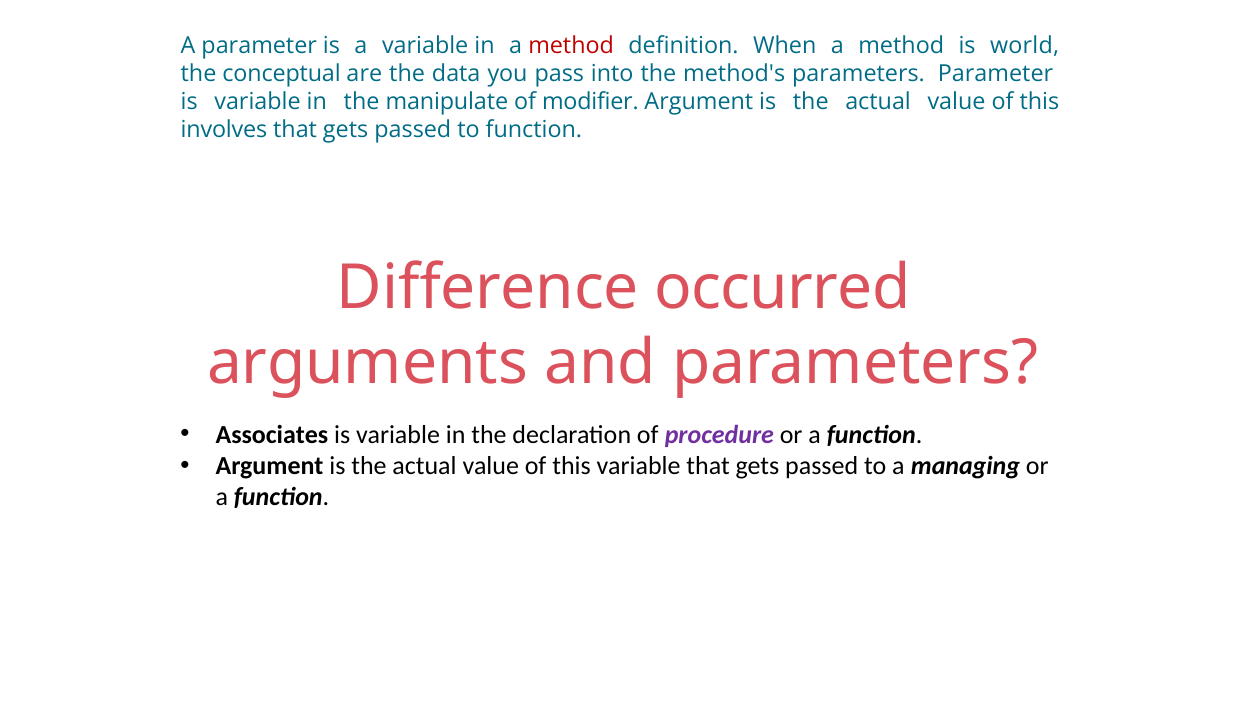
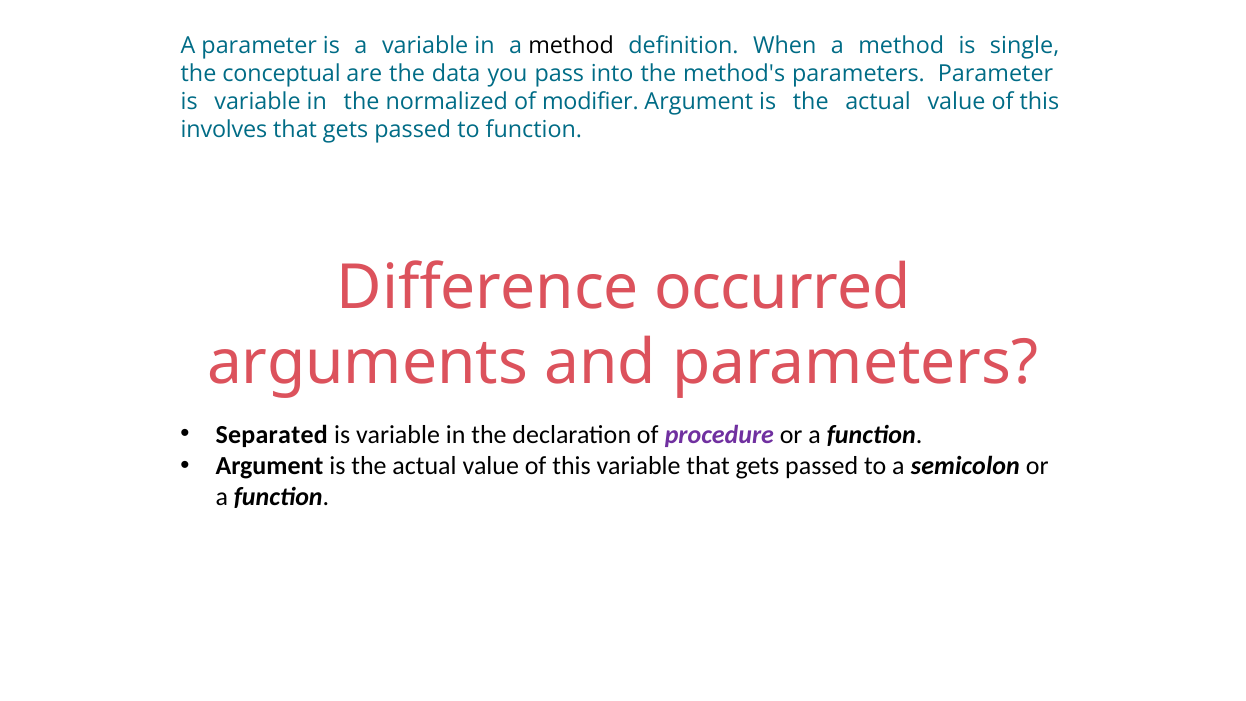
method colour: red -> black (571, 45)
world: world -> single (1025, 45)
manipulate: manipulate -> normalized (447, 102)
Associates: Associates -> Separated (272, 435)
managing: managing -> semicolon (965, 466)
